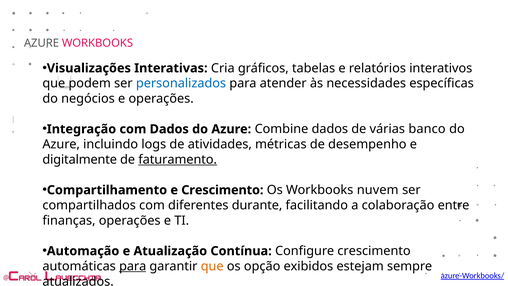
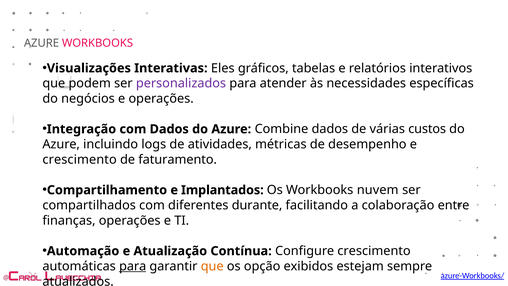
Cria: Cria -> Eles (223, 68)
personalizados colour: blue -> purple (181, 83)
banco: banco -> custos (427, 129)
digitalmente: digitalmente -> crescimento (80, 160)
faturamento underline: present -> none (178, 160)
e Crescimento: Crescimento -> Implantados (222, 190)
